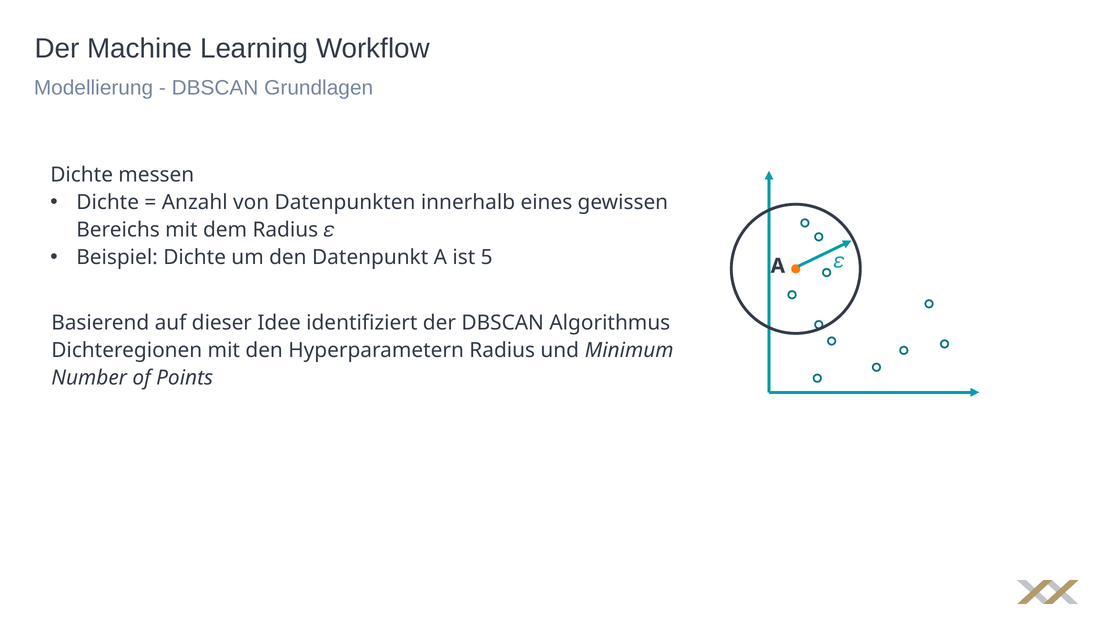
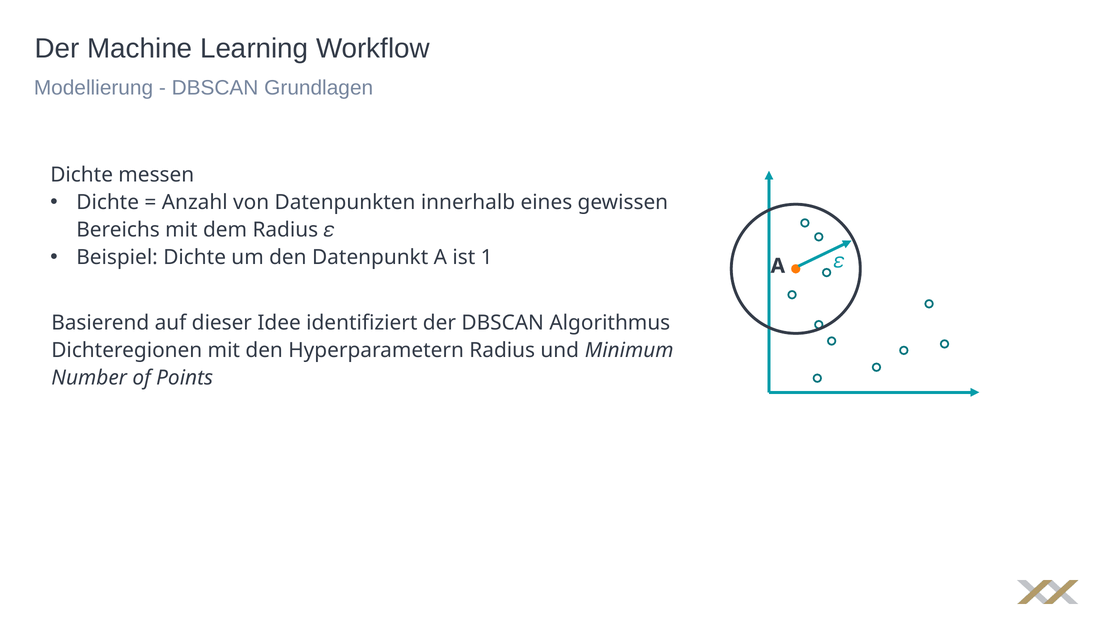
5: 5 -> 1 (487, 257)
